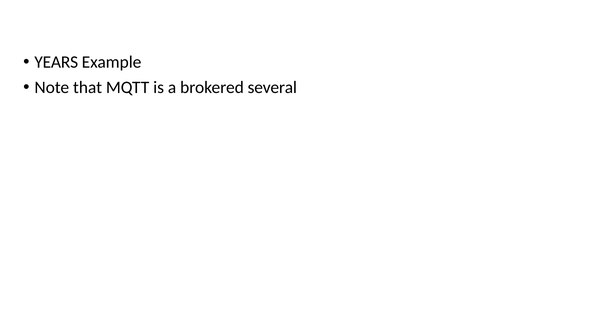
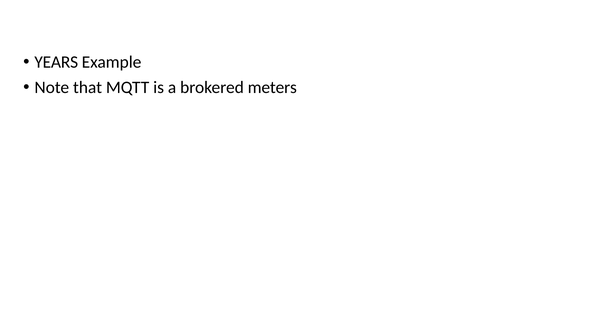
several: several -> meters (272, 87)
